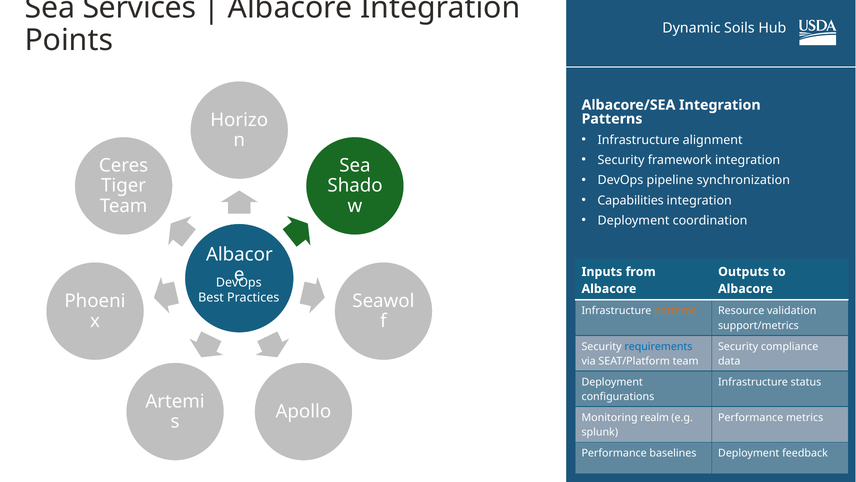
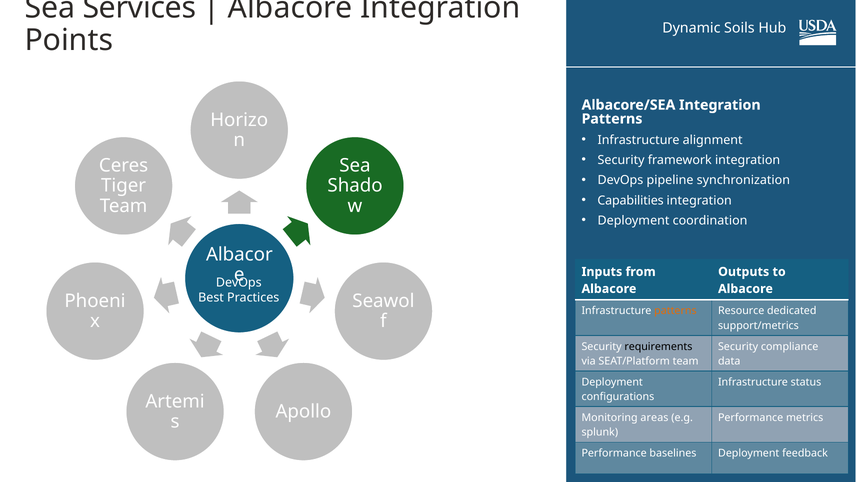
validation: validation -> dedicated (792, 311)
requirements colour: blue -> black (658, 346)
realm: realm -> areas (654, 417)
